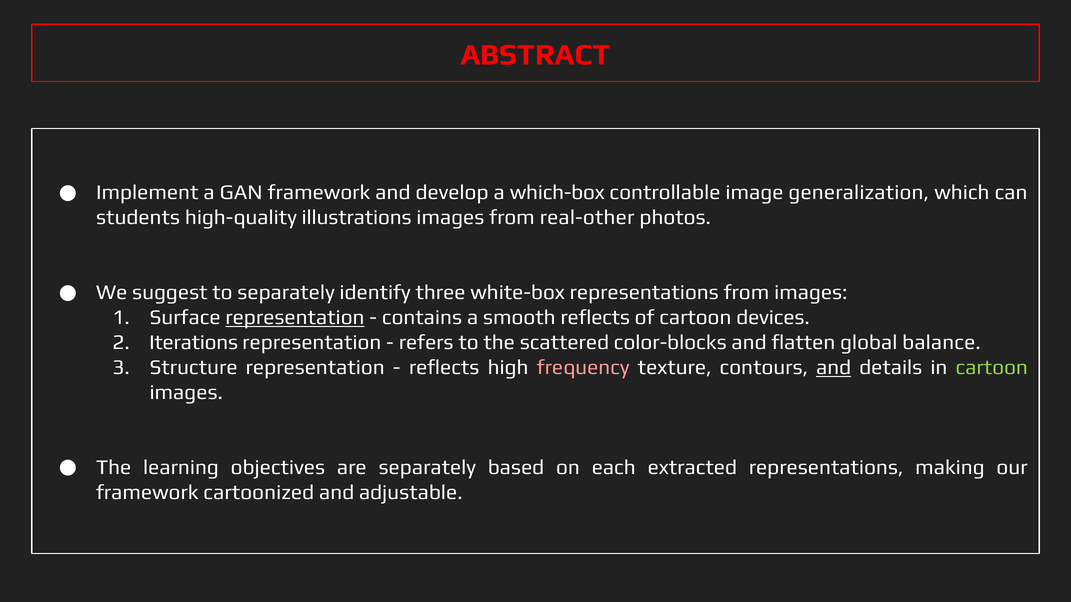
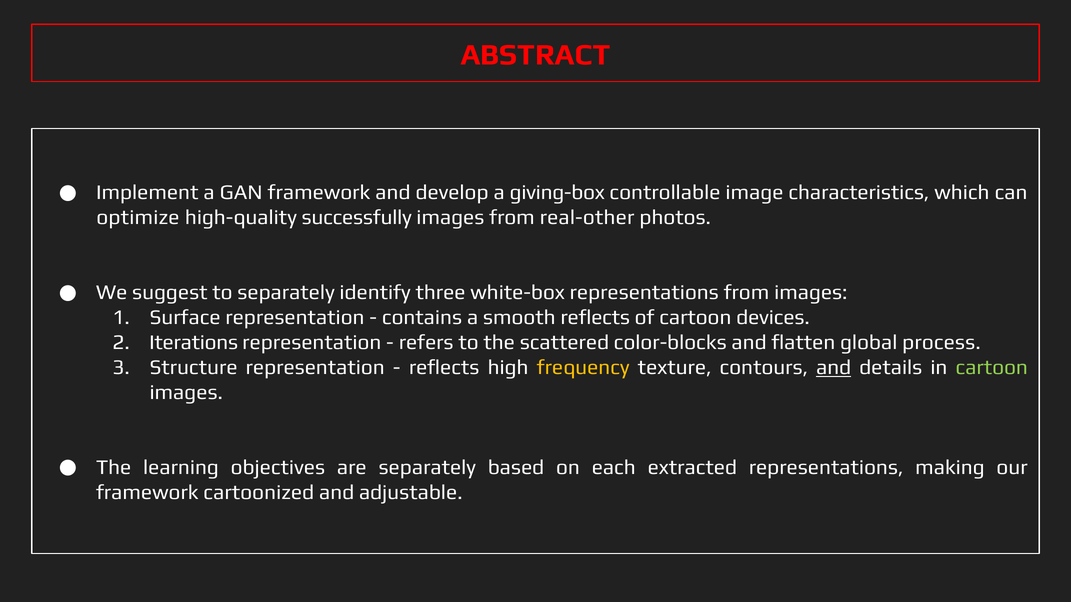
which-box: which-box -> giving-box (557, 193)
generalization: generalization -> characteristics (859, 193)
students: students -> optimize (138, 218)
illustrations: illustrations -> successfully (357, 218)
representation underline: present -> none (295, 318)
balance: balance -> process (941, 343)
frequency colour: pink -> yellow (583, 368)
